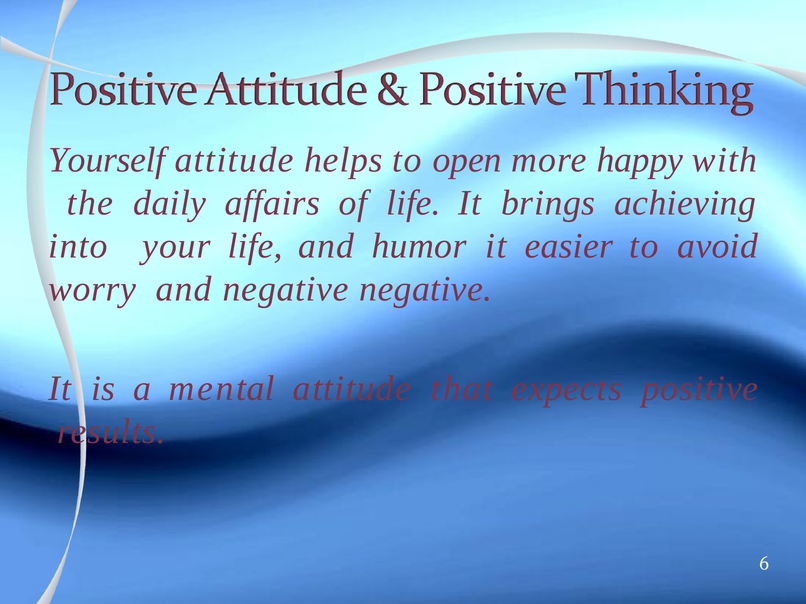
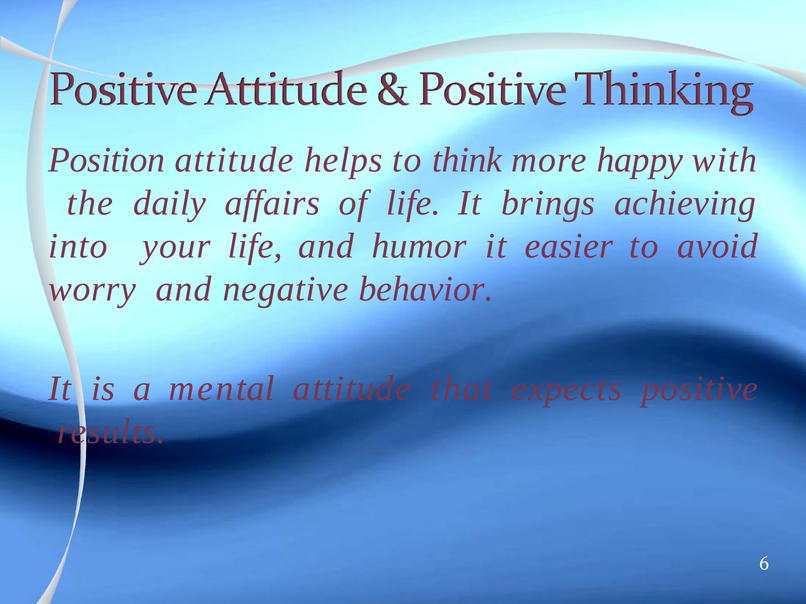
Yourself: Yourself -> Position (107, 160)
open: open -> think (467, 160)
negative negative: negative -> behavior (426, 289)
